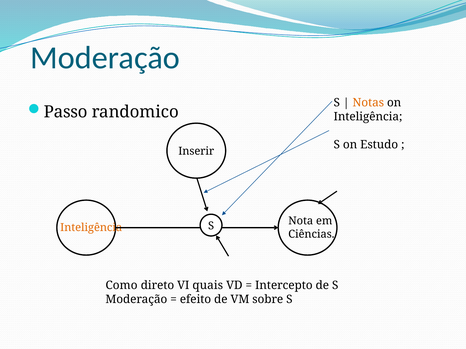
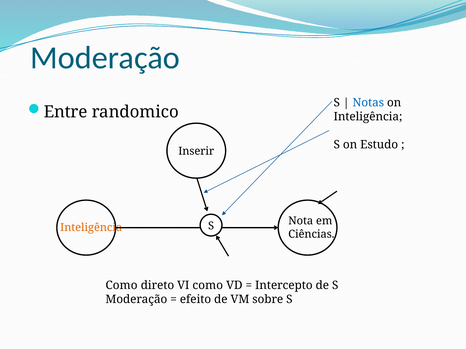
Notas colour: orange -> blue (368, 103)
Passo: Passo -> Entre (66, 112)
VI quais: quais -> como (208, 286)
